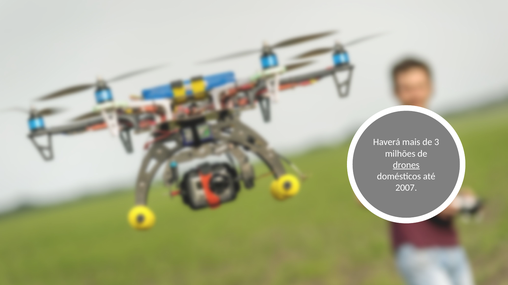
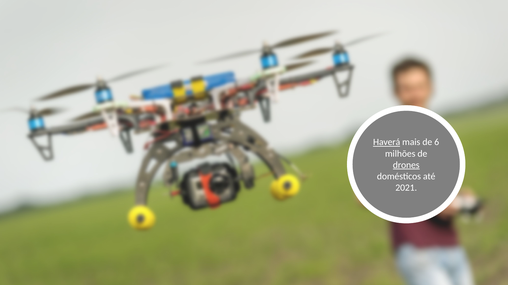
Haverá underline: none -> present (387, 143)
3: 3 -> 6 (437, 143)
2007: 2007 -> 2021 (406, 188)
